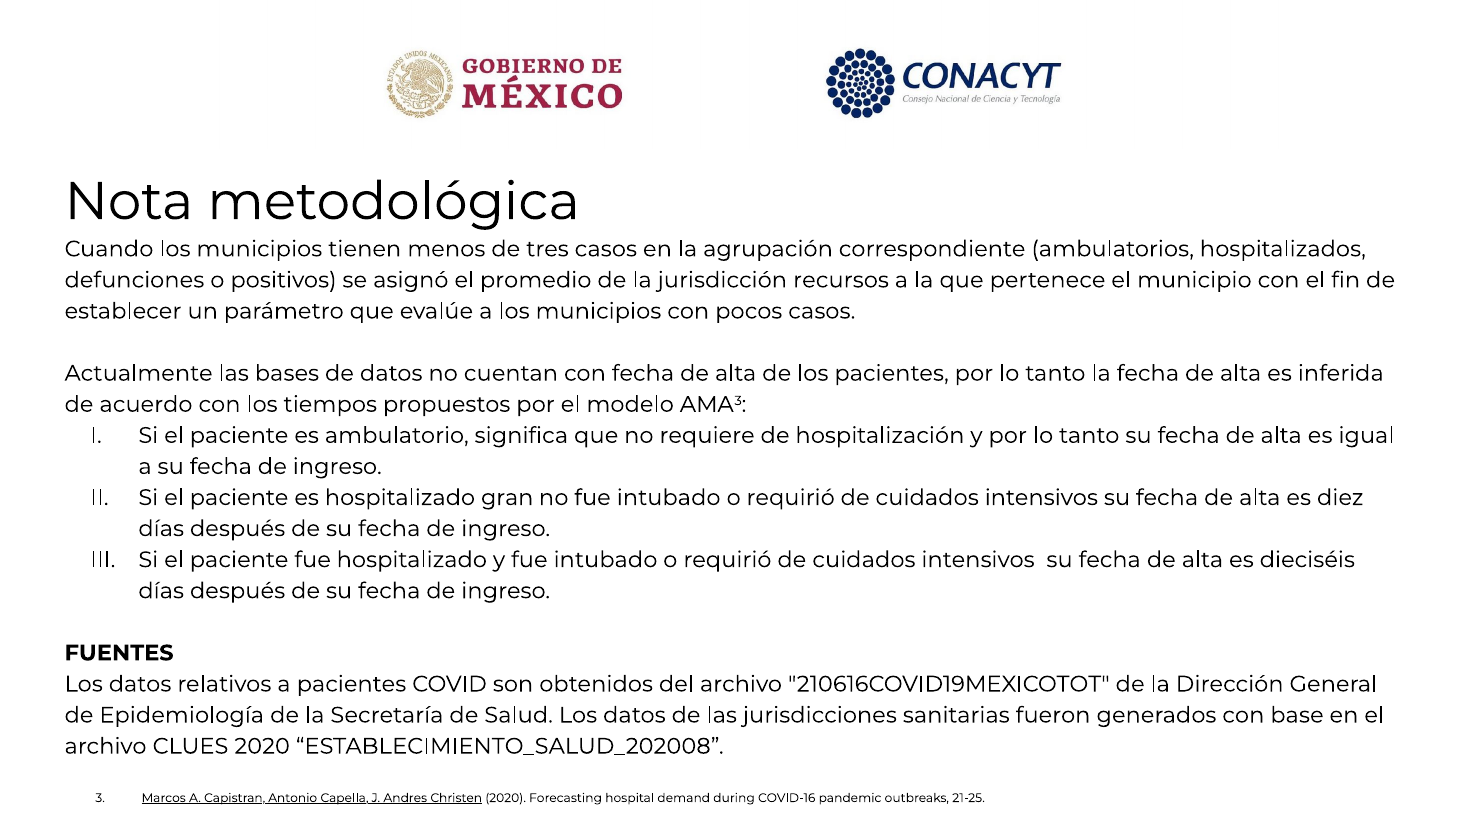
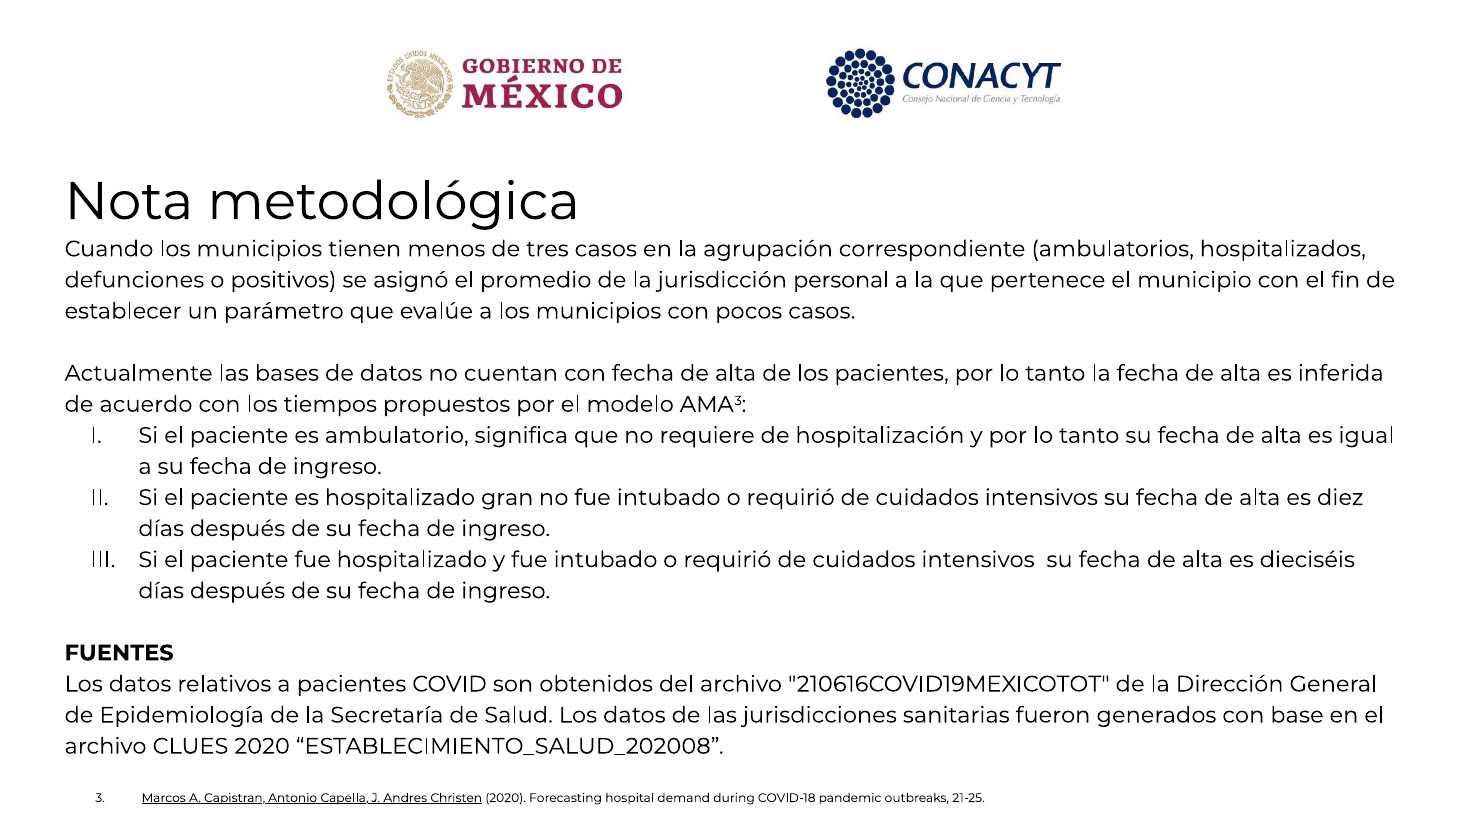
recursos: recursos -> personal (841, 280)
COVID-16: COVID-16 -> COVID-18 (787, 798)
